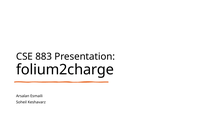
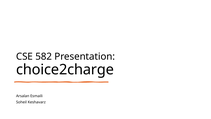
883: 883 -> 582 (44, 56)
folium2charge: folium2charge -> choice2charge (65, 69)
